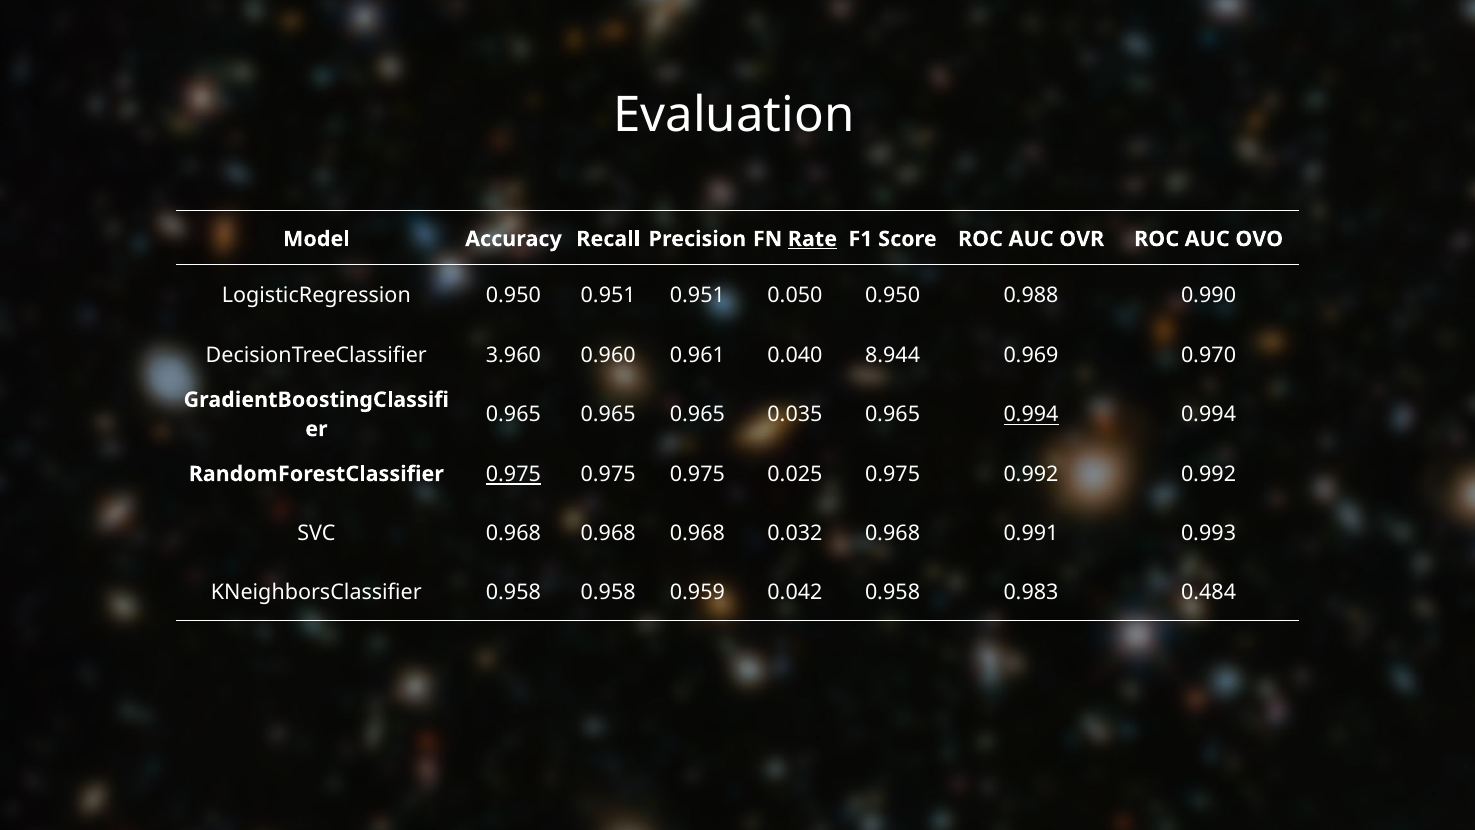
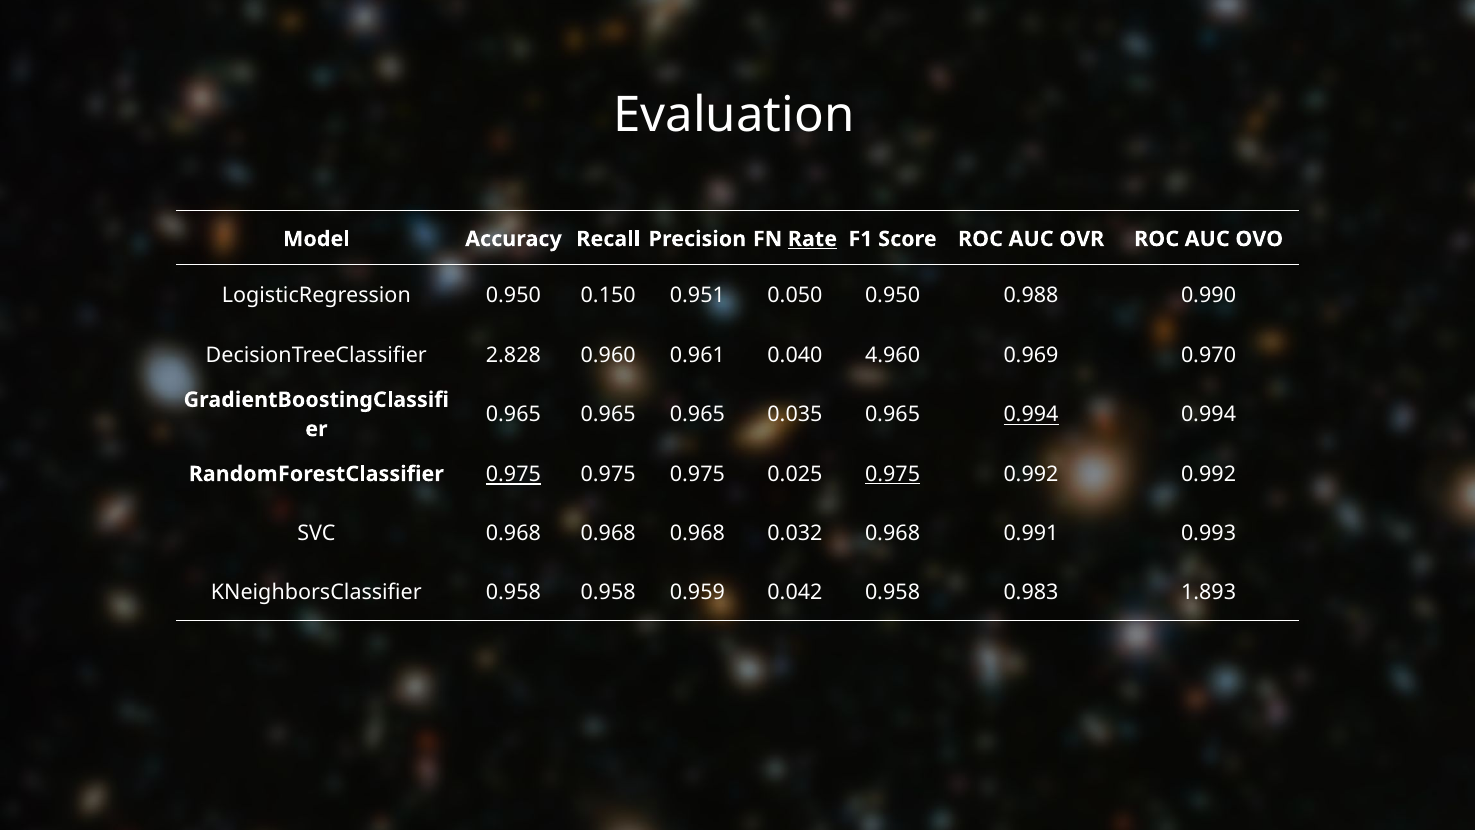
0.950 0.951: 0.951 -> 0.150 (608, 296)
3.960: 3.960 -> 2.828 (513, 355)
8.944: 8.944 -> 4.960 (893, 355)
0.975 underline: none -> present (893, 474)
0.484: 0.484 -> 1.893 (1209, 592)
